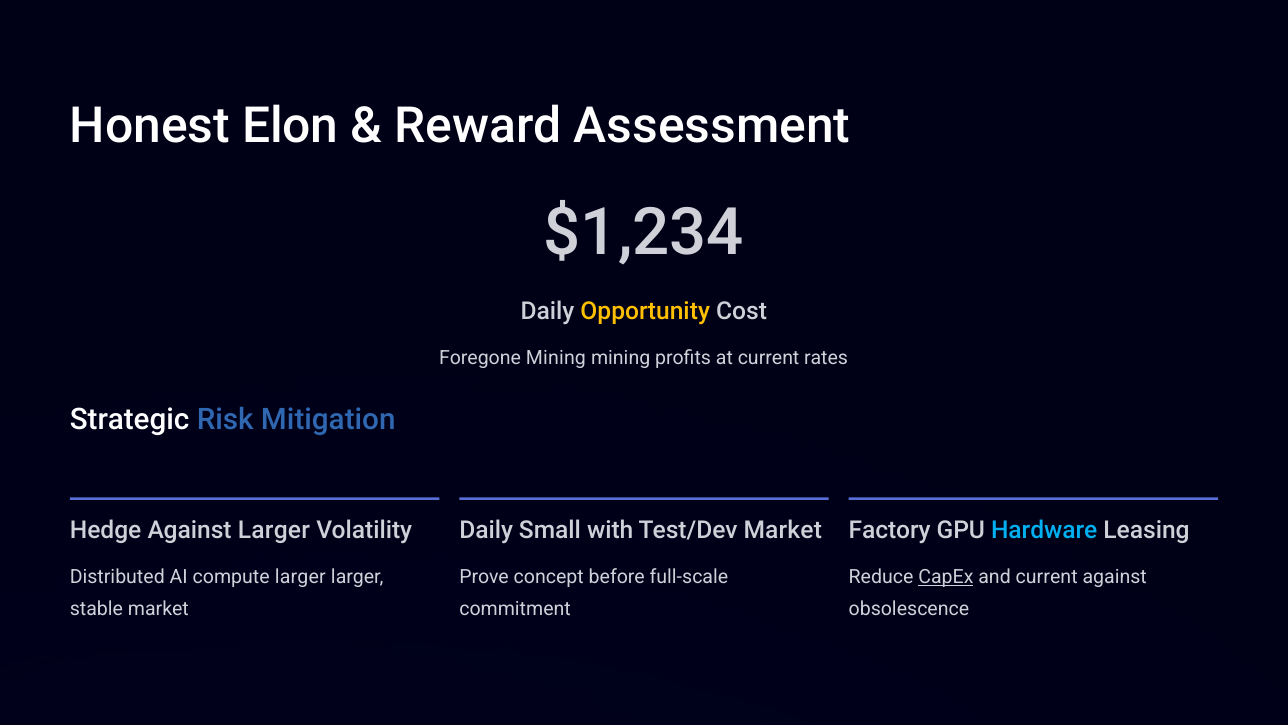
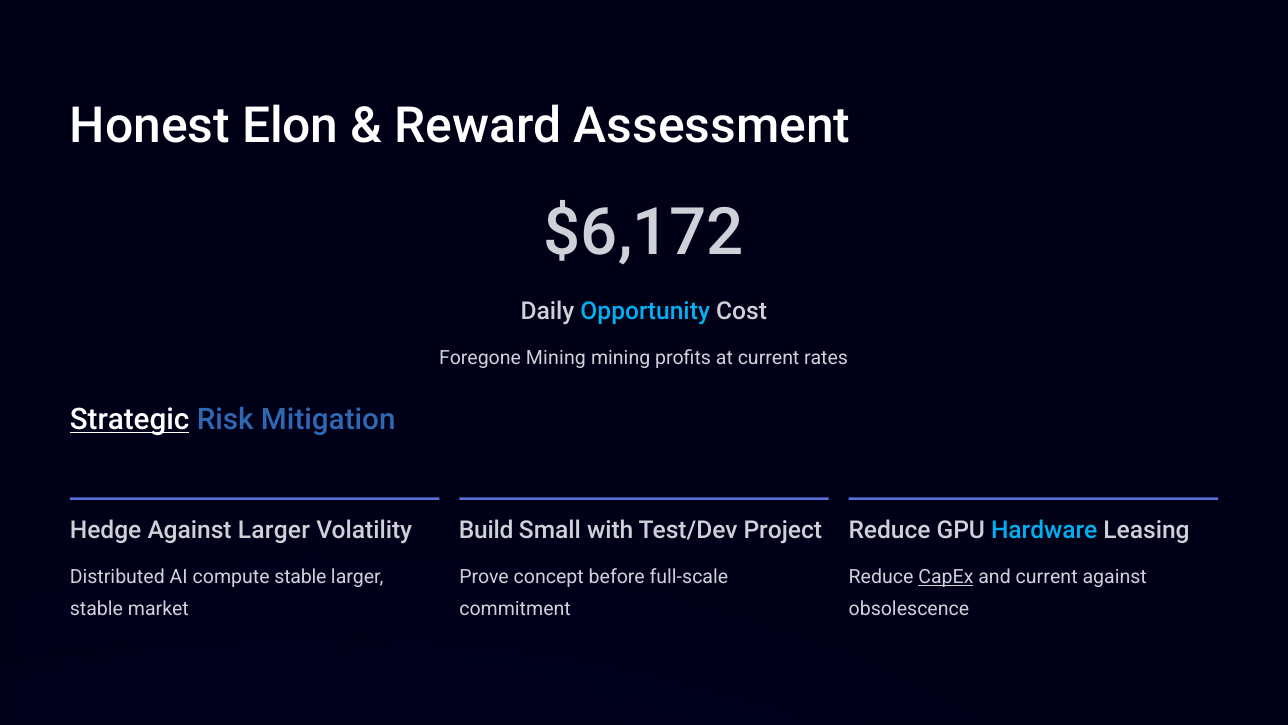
$1,234: $1,234 -> $6,172 (644, 233)
Opportunity colour: yellow -> light blue (645, 311)
Strategic underline: none -> present (130, 420)
Daily: Daily -> Build (486, 530)
Test/Dev Market: Market -> Project (783, 530)
Factory: Factory -> Reduce (890, 530)
compute larger: larger -> stable (300, 577)
